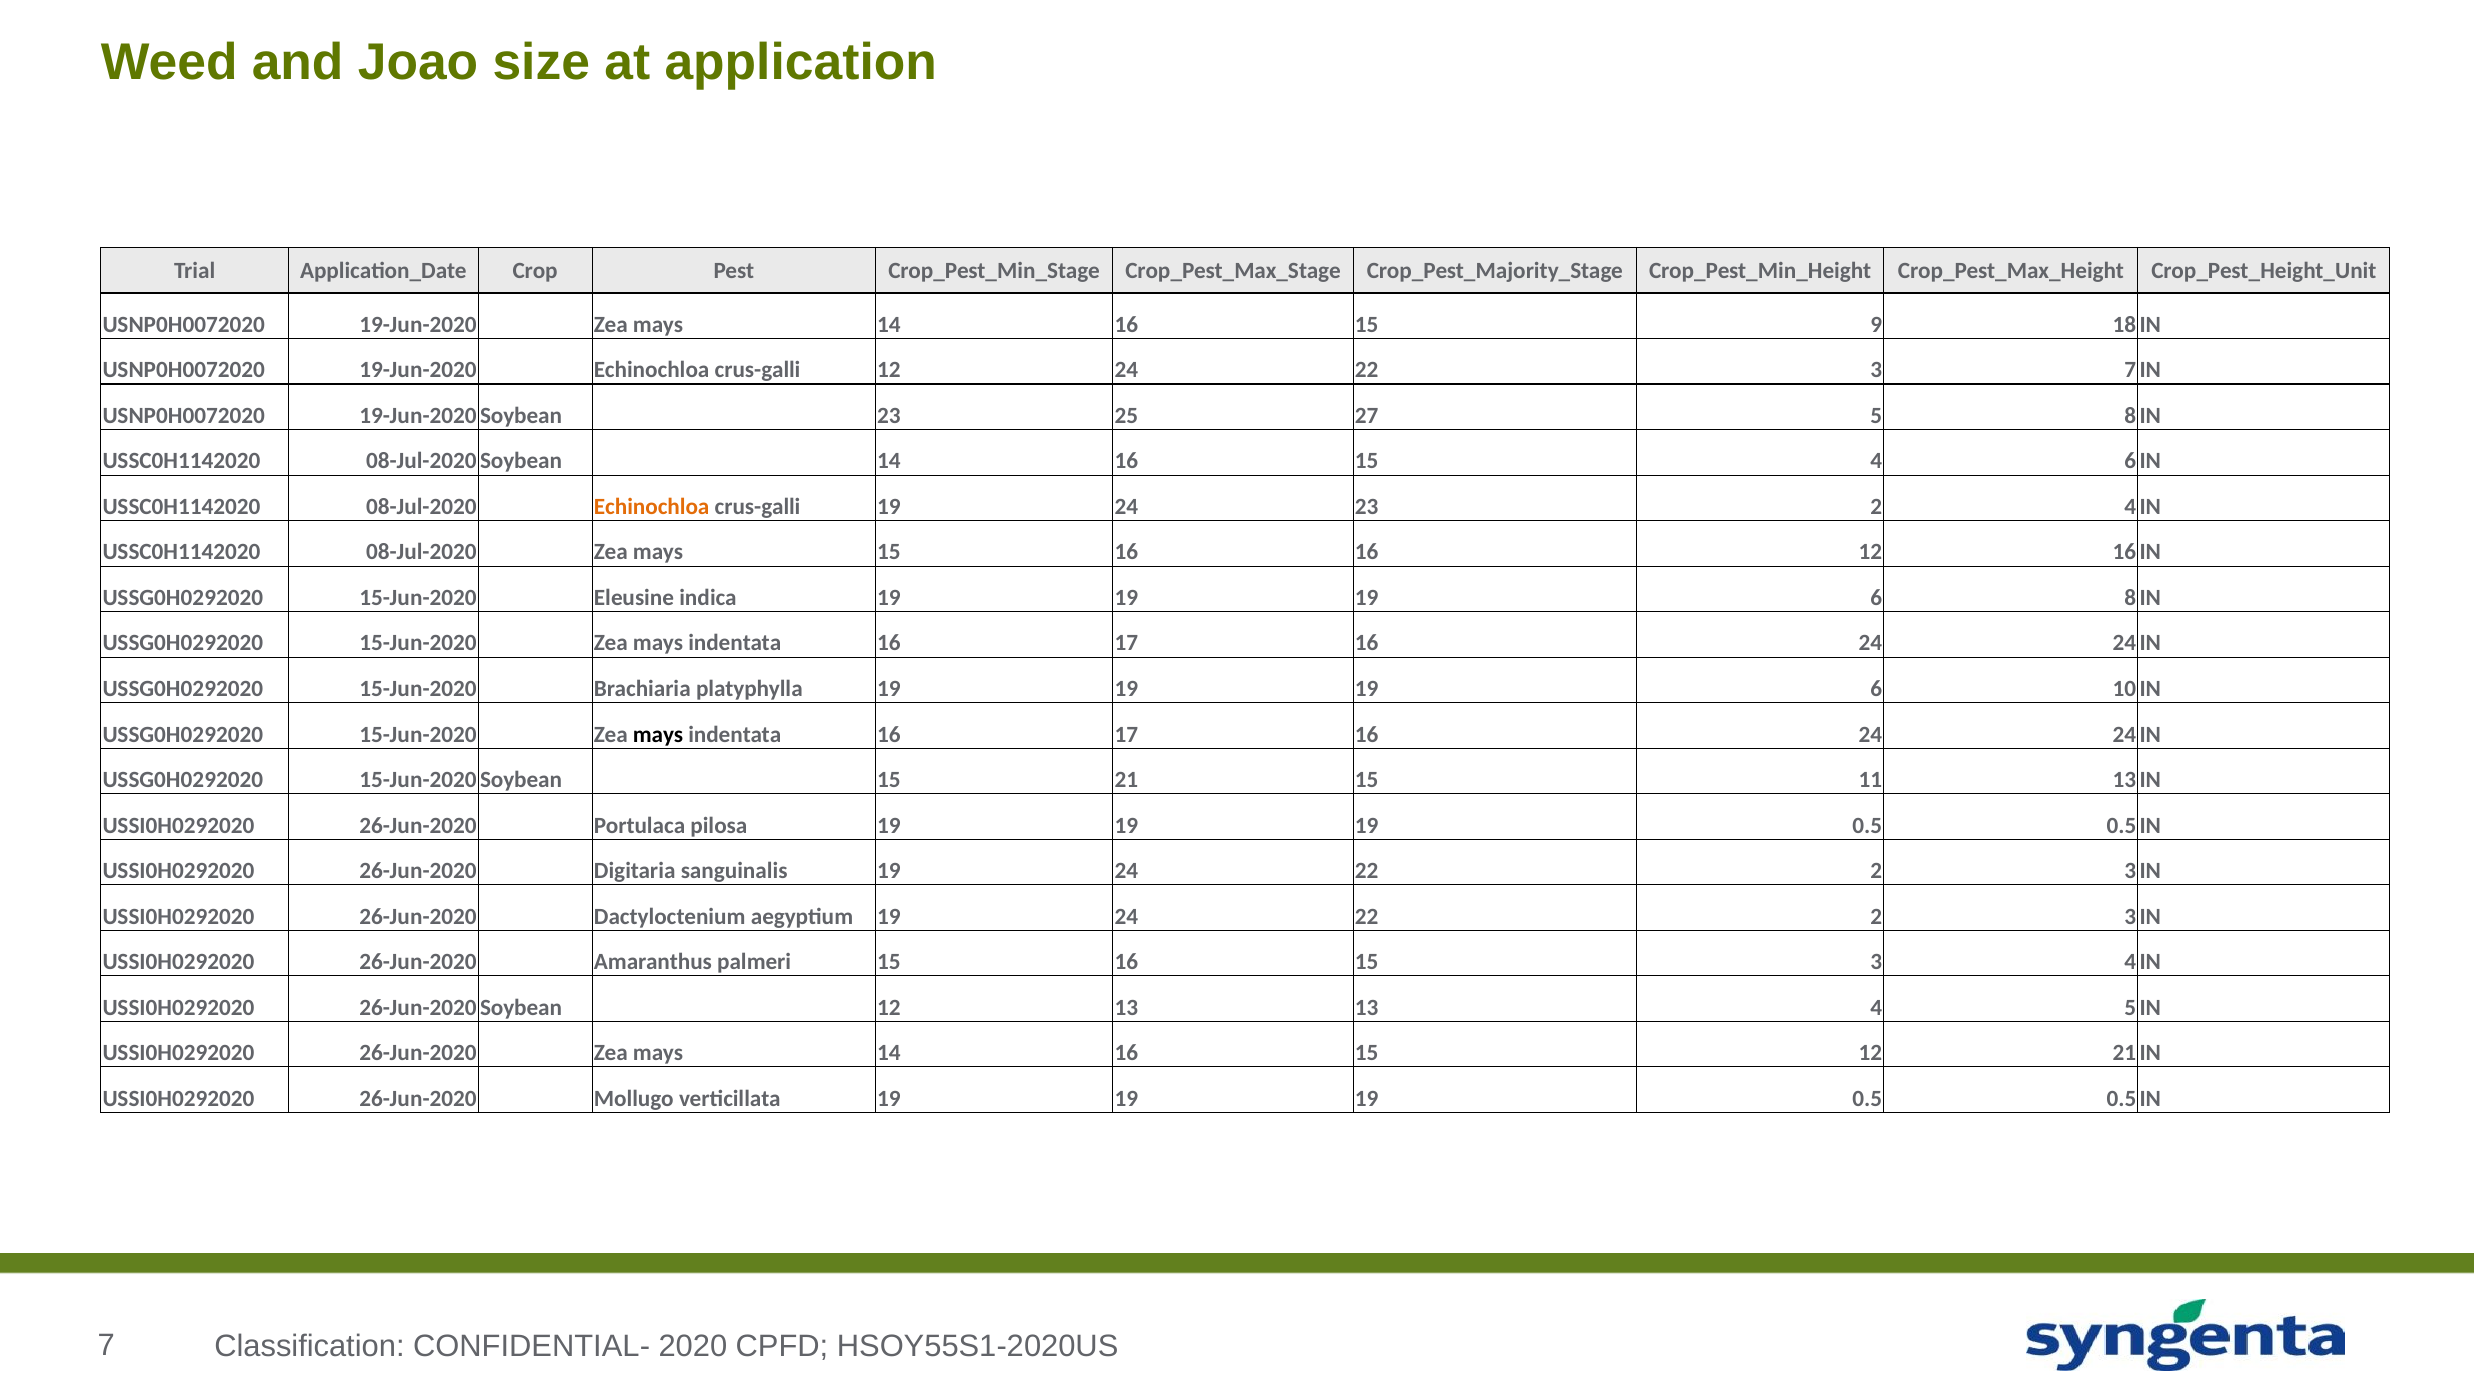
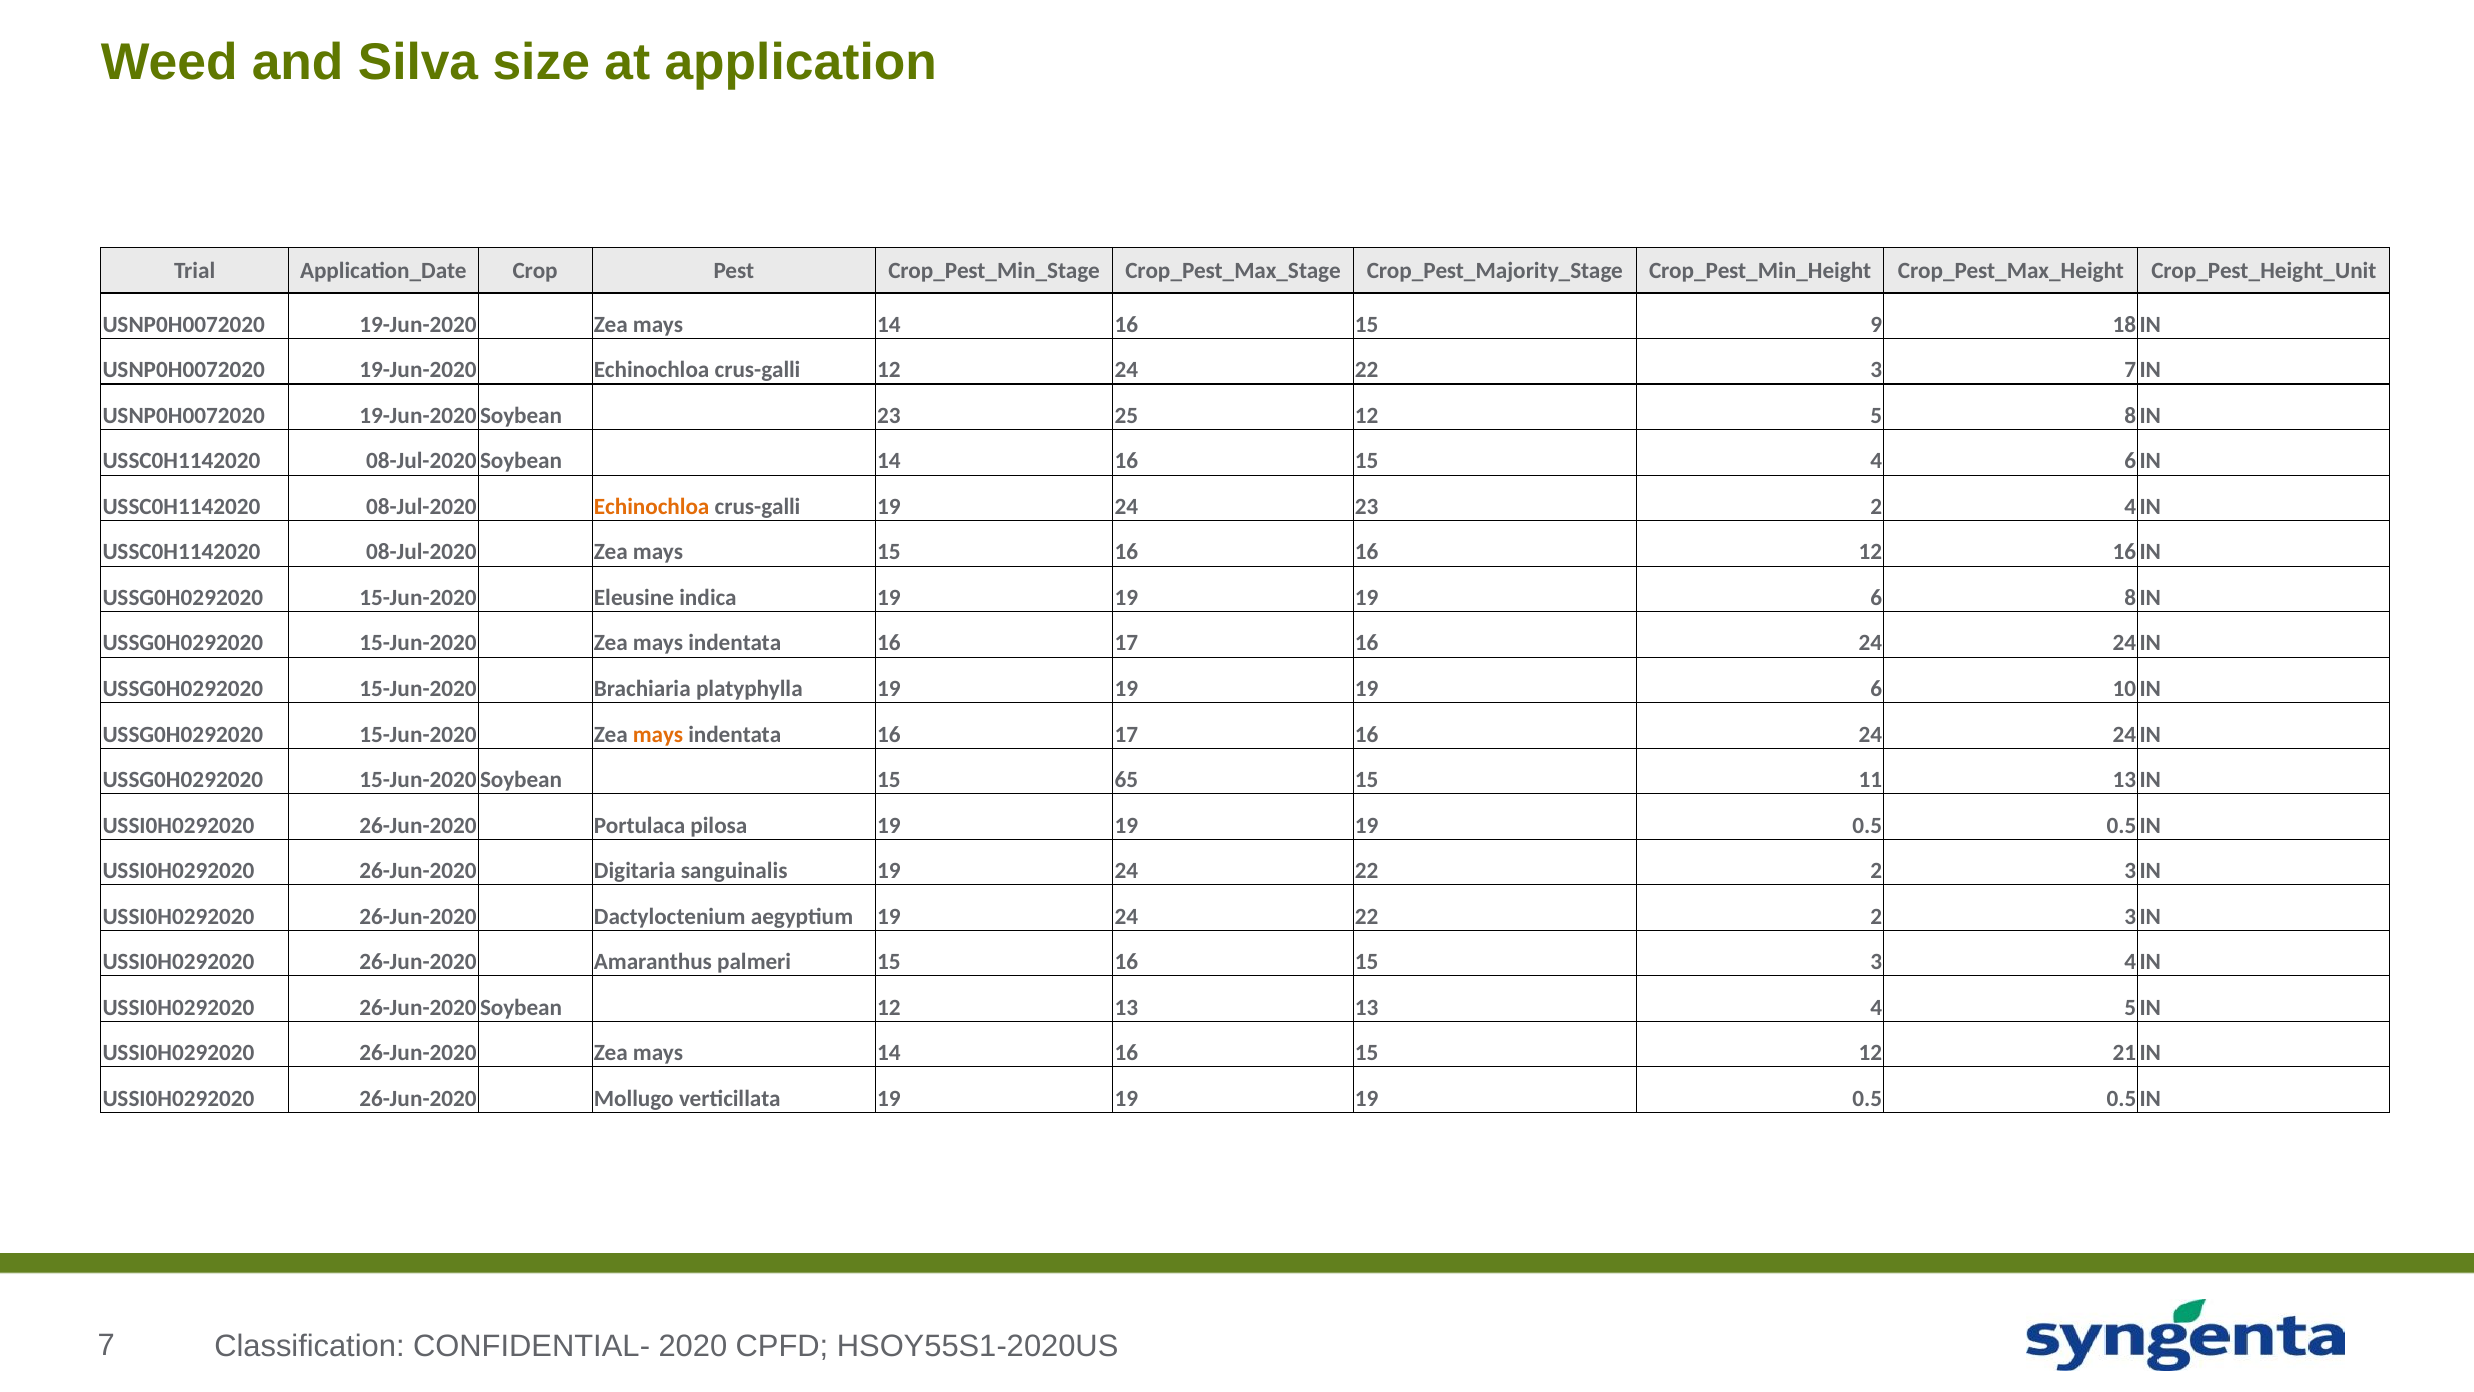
Joao: Joao -> Silva (418, 63)
25 27: 27 -> 12 (1367, 416)
mays colour: black -> orange (658, 734)
21: 21 -> 65 (1126, 780)
